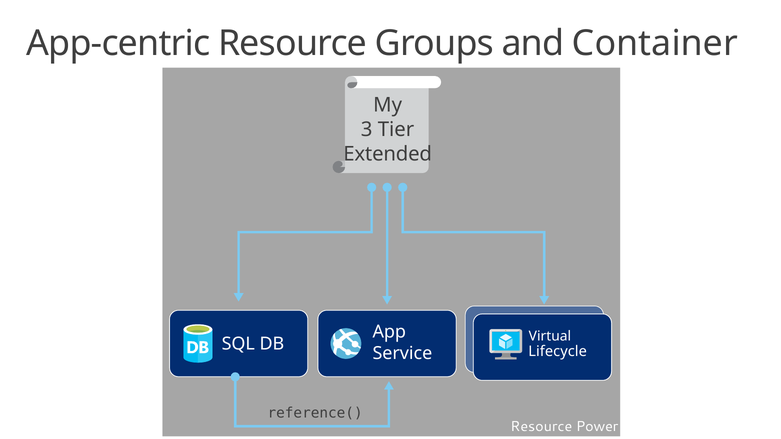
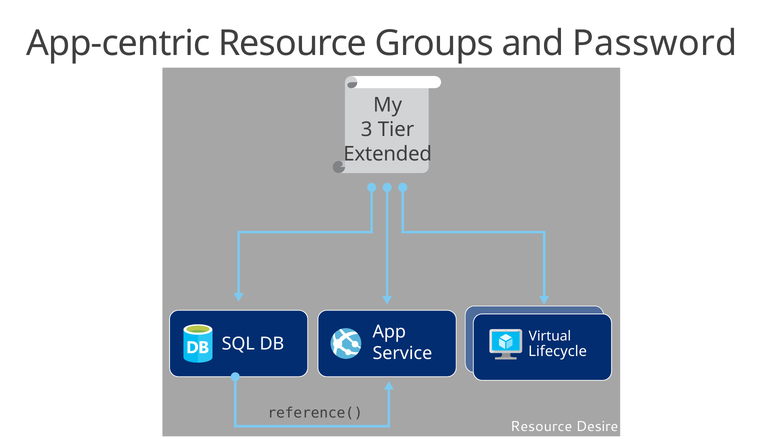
Container: Container -> Password (655, 43)
Power: Power -> Desire (597, 427)
